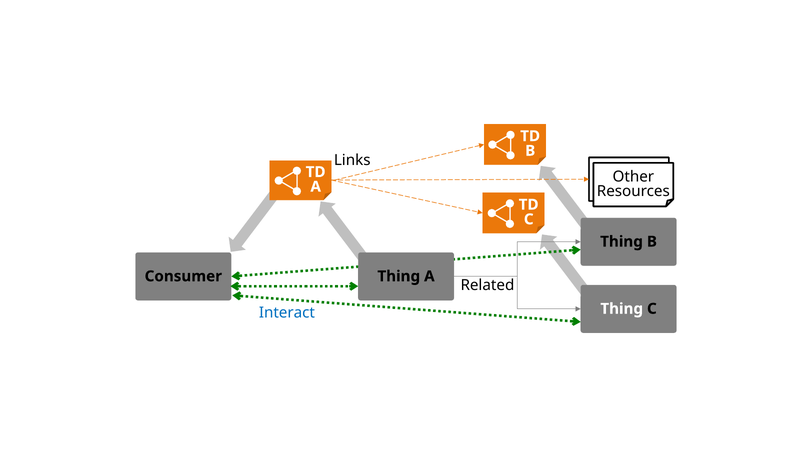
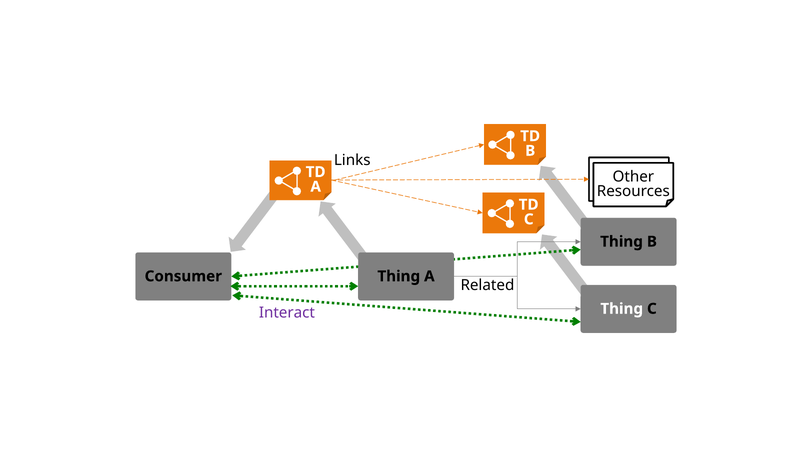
Interact colour: blue -> purple (287, 312)
